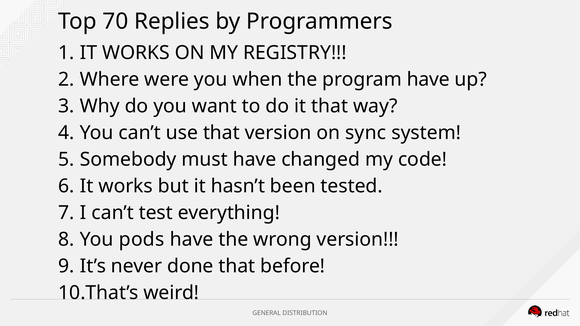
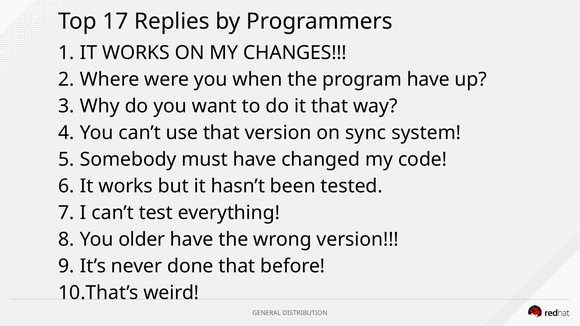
70: 70 -> 17 (115, 21)
REGISTRY: REGISTRY -> CHANGES (295, 53)
pods: pods -> older (142, 240)
